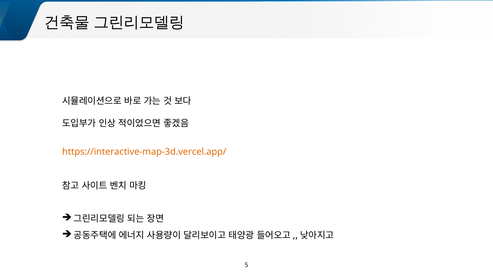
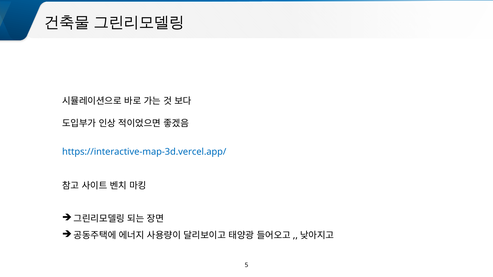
https://interactive-map-3d.vercel.app/ colour: orange -> blue (144, 152)
